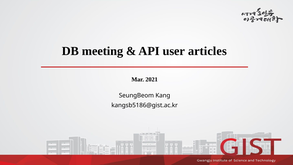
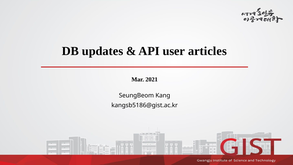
meeting: meeting -> updates (103, 51)
